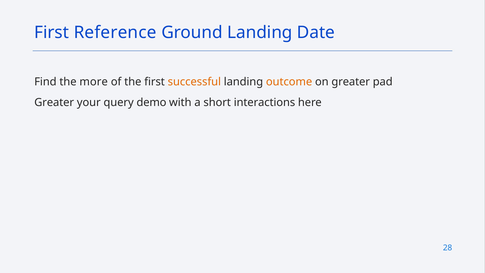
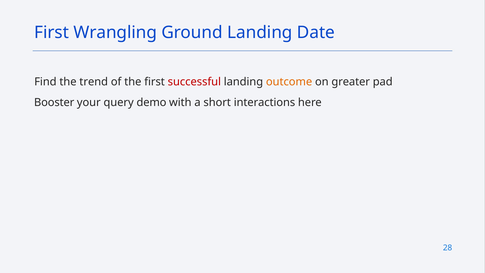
Reference: Reference -> Wrangling (115, 32)
more: more -> trend (94, 82)
successful colour: orange -> red (194, 82)
Greater: Greater -> Booster (54, 102)
